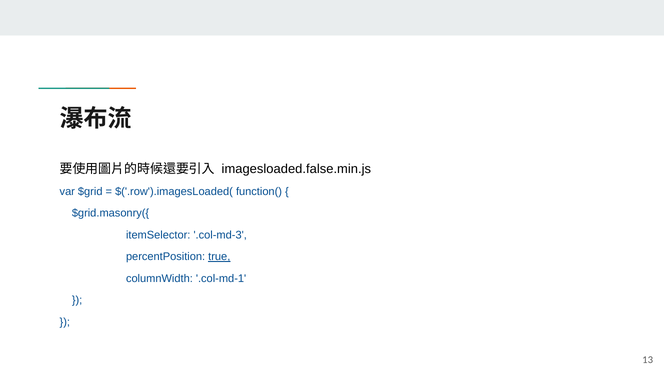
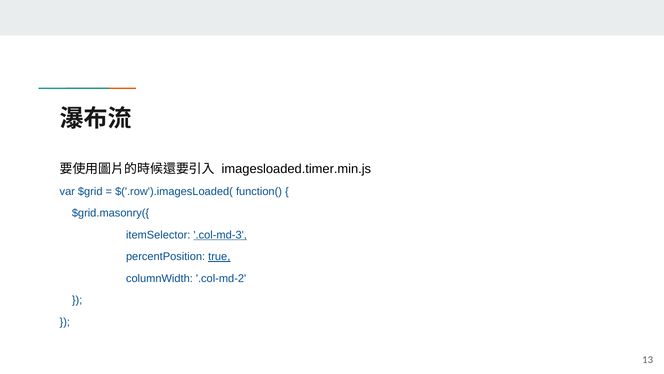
imagesloaded.false.min.js: imagesloaded.false.min.js -> imagesloaded.timer.min.js (296, 169)
.col-md-3 underline: none -> present (220, 235)
.col-md-1: .col-md-1 -> .col-md-2 (221, 278)
